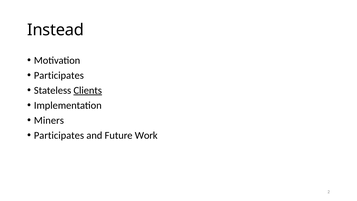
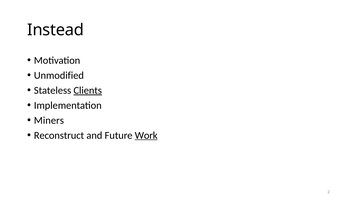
Participates: Participates -> Unmodified (59, 75)
Participates: Participates -> Reconstruct (59, 135)
Work underline: none -> present (146, 135)
